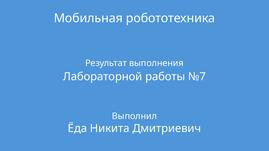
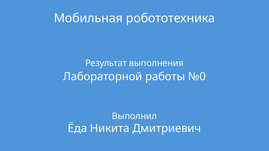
№7: №7 -> №0 (197, 77)
